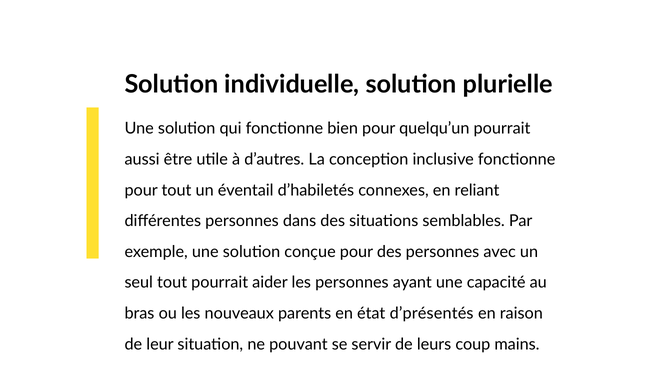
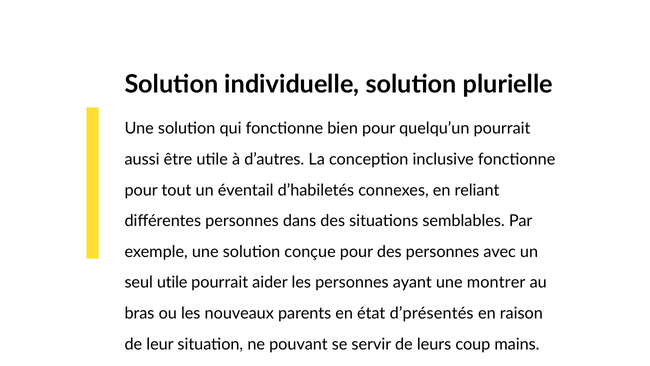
seul tout: tout -> utile (172, 282)
capacité: capacité -> montrer (496, 282)
